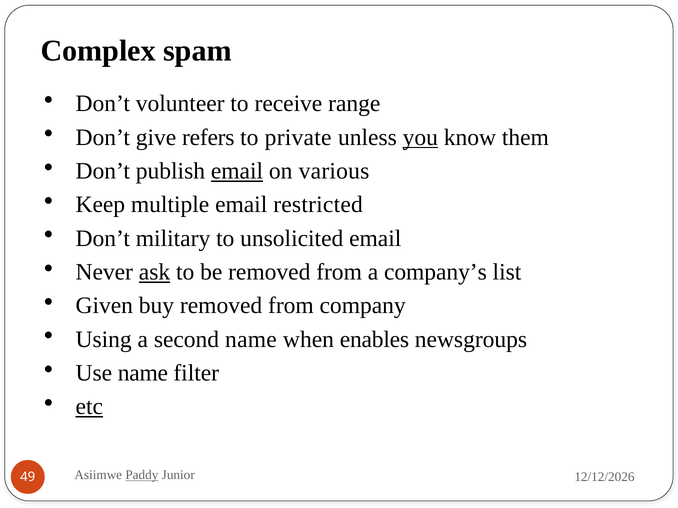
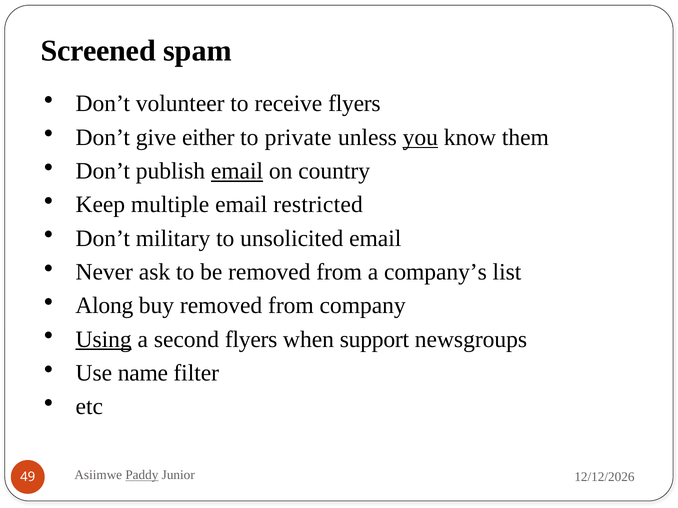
Complex: Complex -> Screened (98, 51)
receive range: range -> flyers (354, 104)
refers: refers -> either (208, 138)
various: various -> country (334, 171)
ask underline: present -> none (155, 272)
Given: Given -> Along (104, 306)
Using underline: none -> present (104, 340)
second name: name -> flyers (251, 340)
enables: enables -> support (374, 340)
etc underline: present -> none (89, 407)
